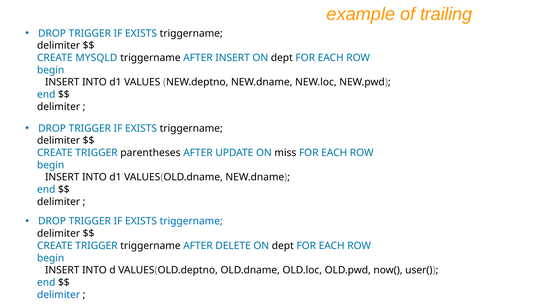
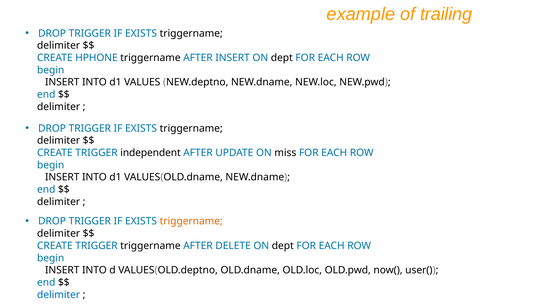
MYSQLD: MYSQLD -> HPHONE (96, 58)
parentheses: parentheses -> independent (150, 153)
triggername colour: blue -> orange (191, 221)
